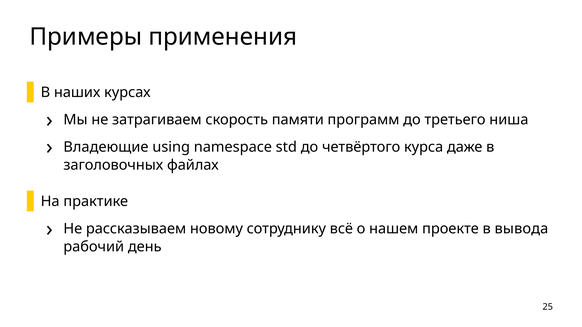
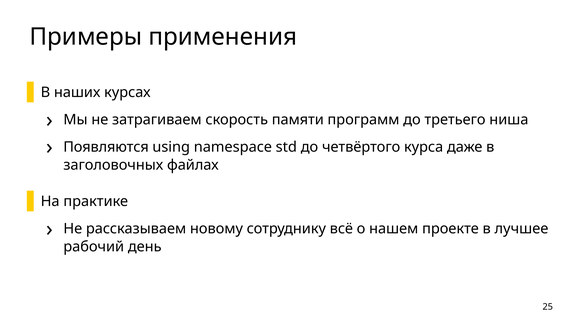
Владеющие: Владеющие -> Появляются (106, 147)
вывода: вывода -> лучшее (521, 229)
